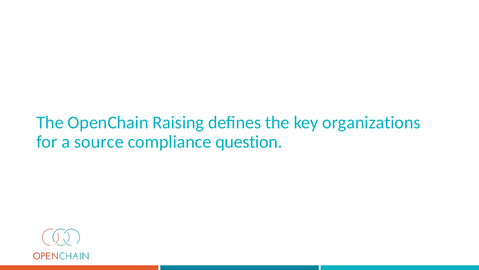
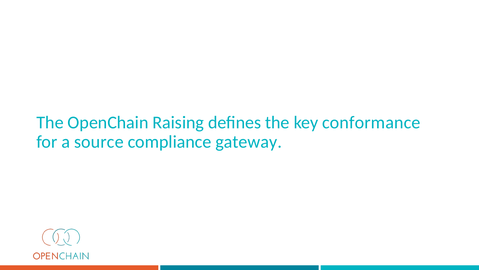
organizations: organizations -> conformance (371, 122)
question: question -> gateway (249, 142)
